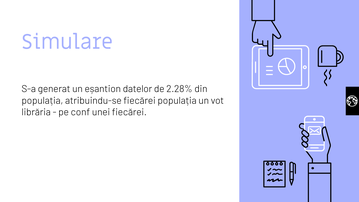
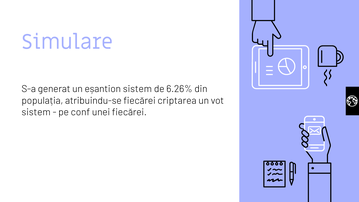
eșantion datelor: datelor -> sistem (137, 89)
2.28%: 2.28% -> 6.26% (179, 89)
fiecărei populația: populația -> criptarea (177, 101)
librăria: librăria -> sistem (36, 112)
